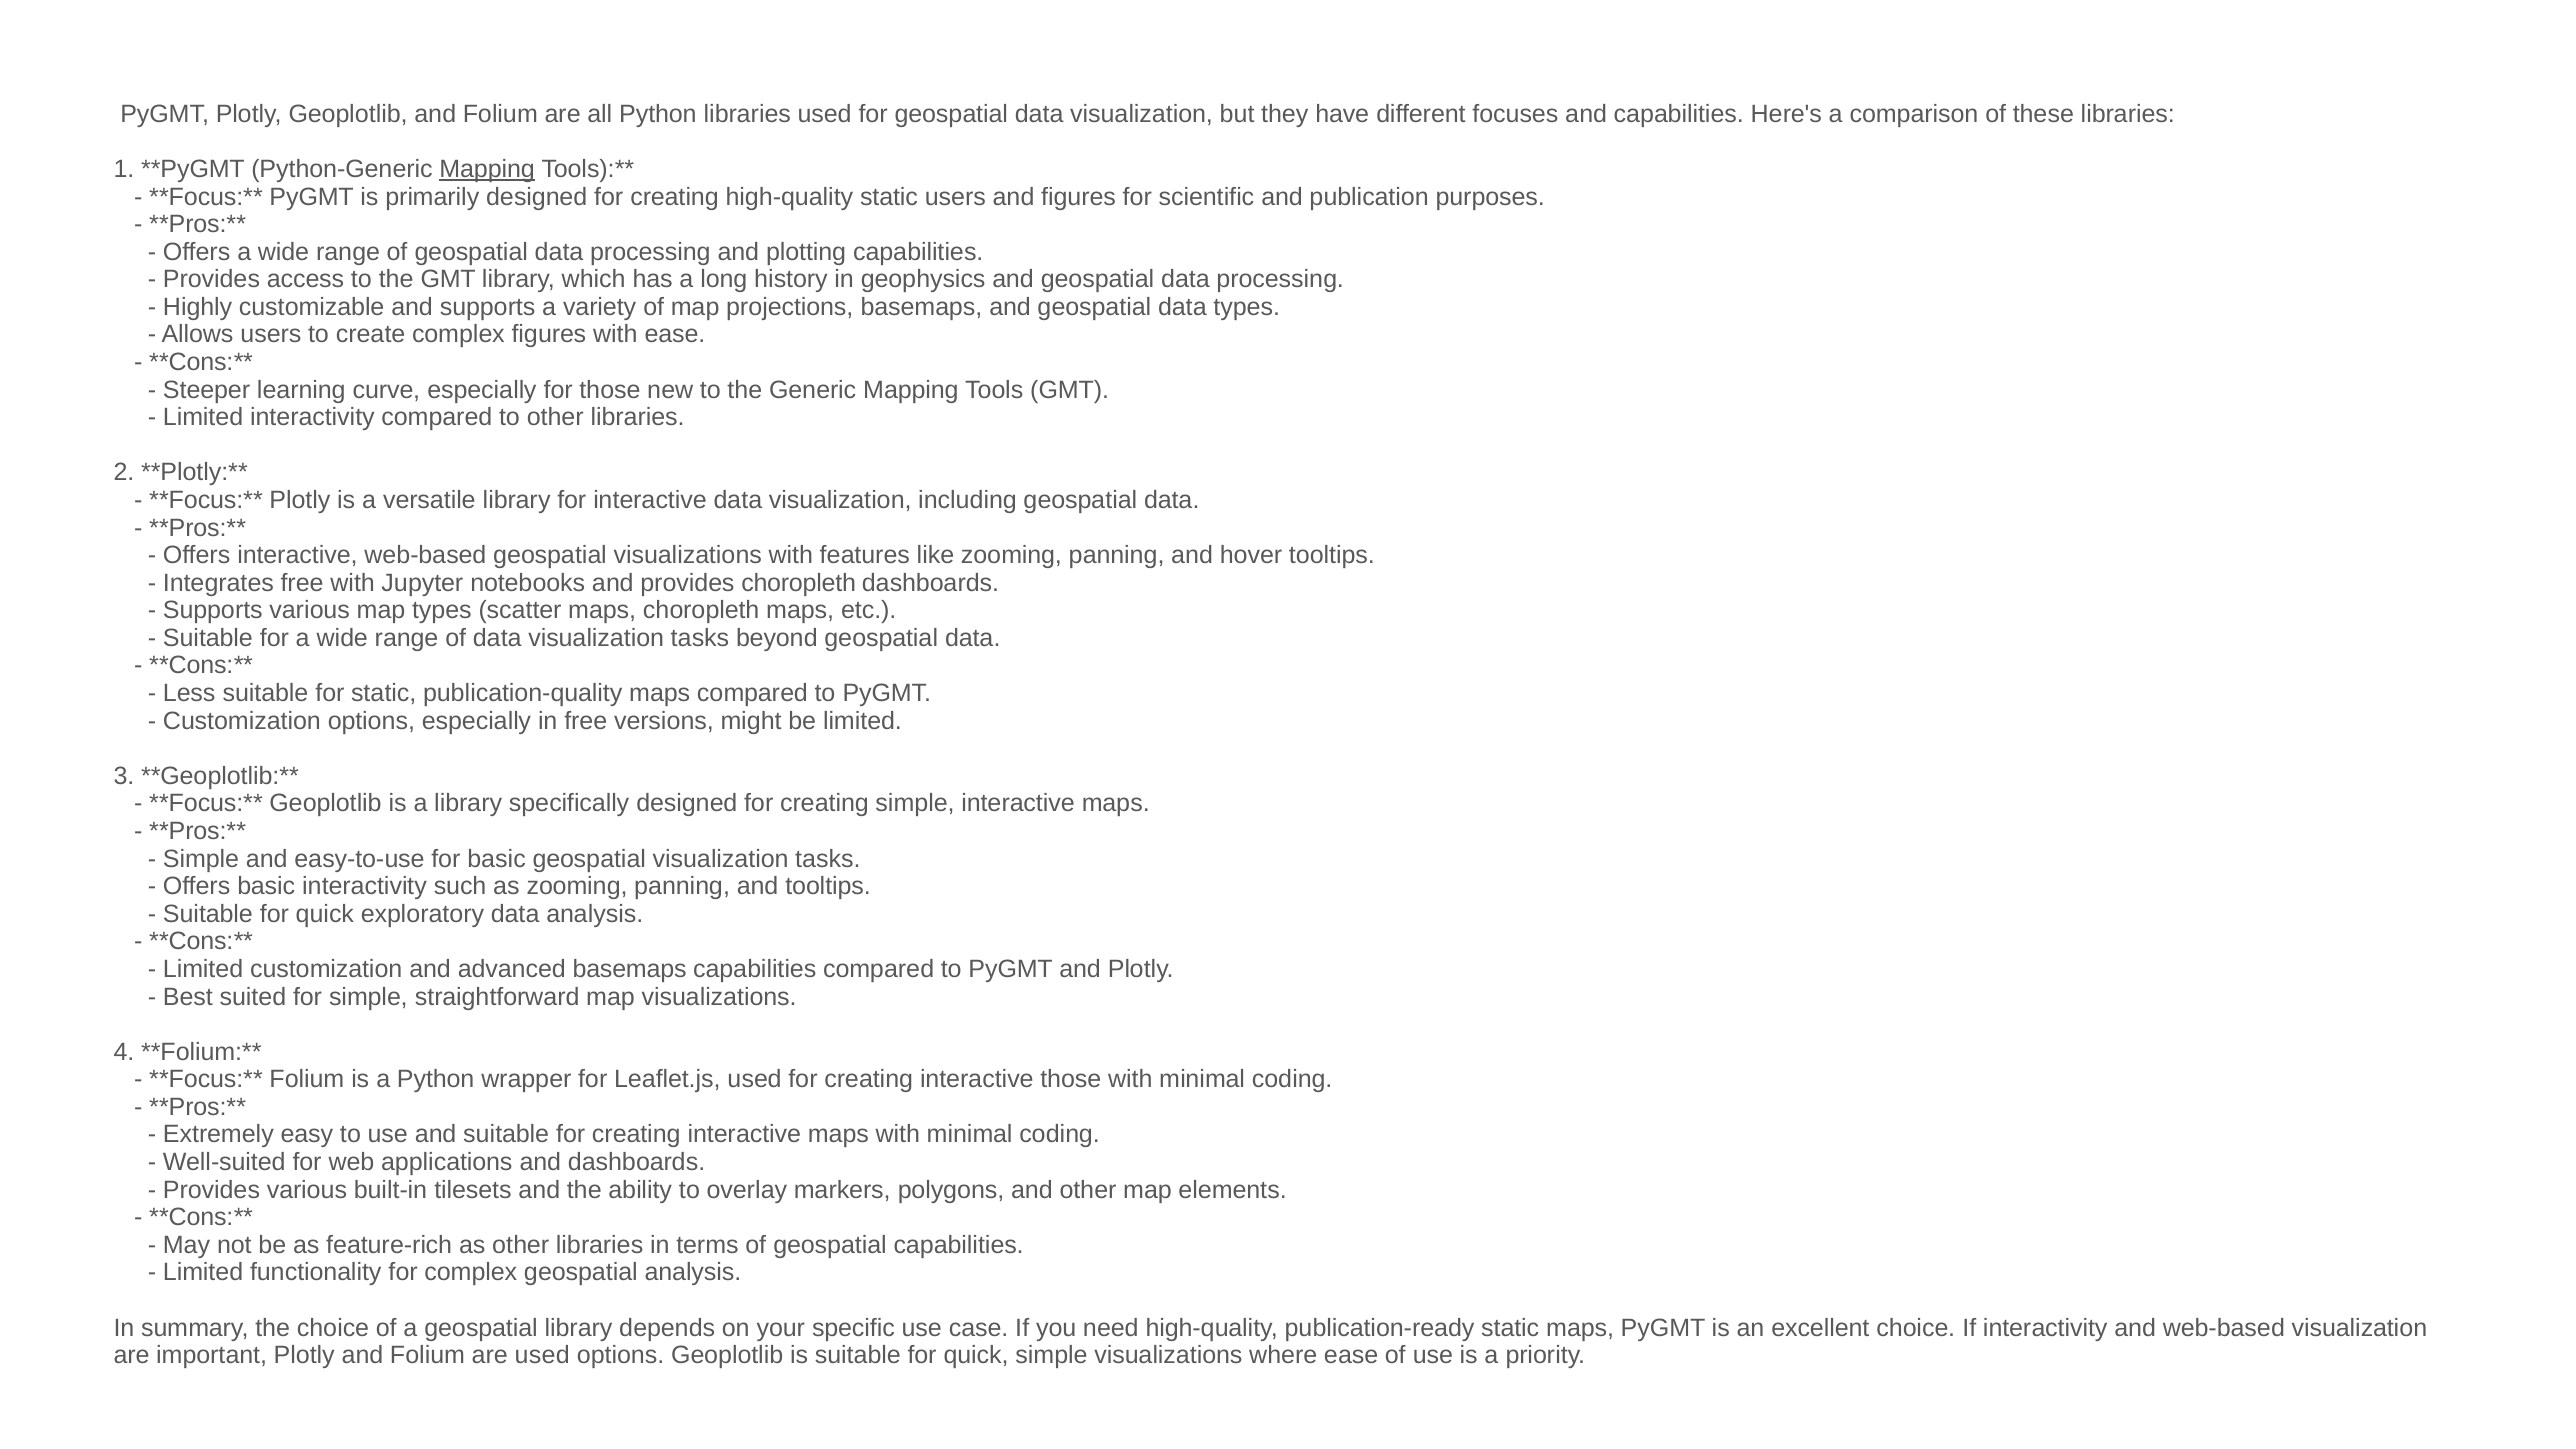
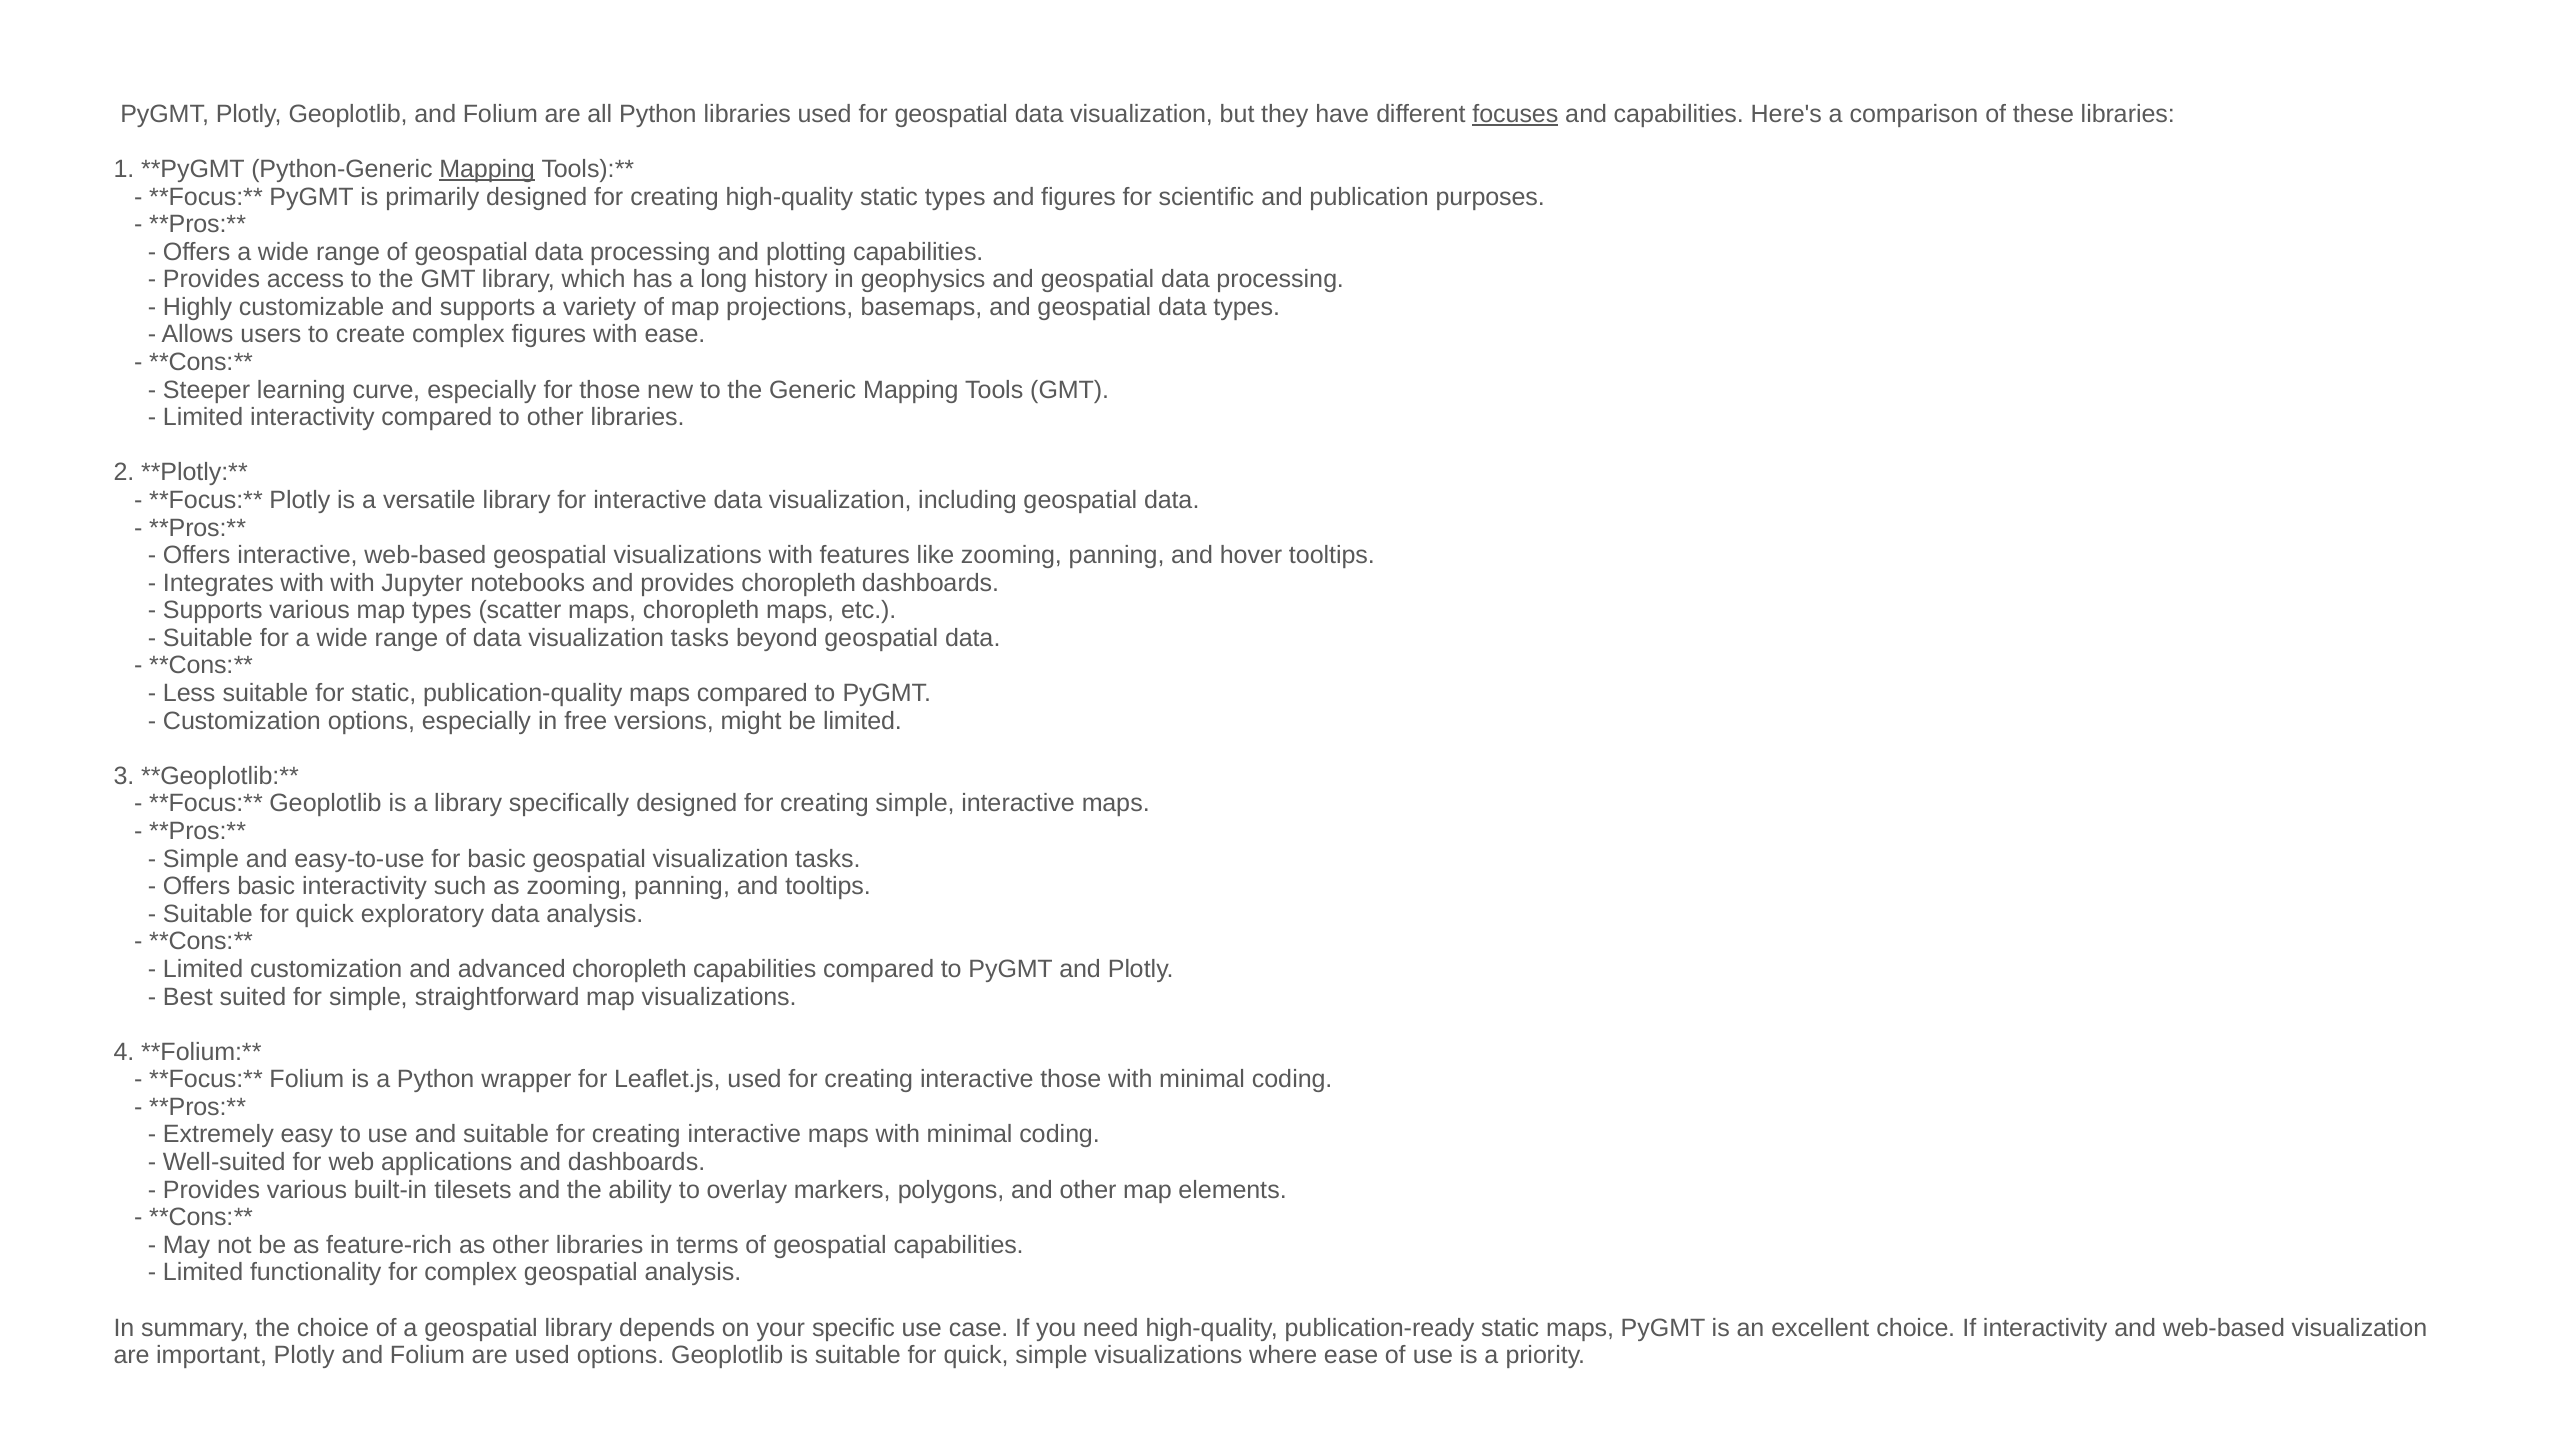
focuses underline: none -> present (1515, 114)
static users: users -> types (955, 197)
Integrates free: free -> with (302, 583)
advanced basemaps: basemaps -> choropleth (630, 969)
